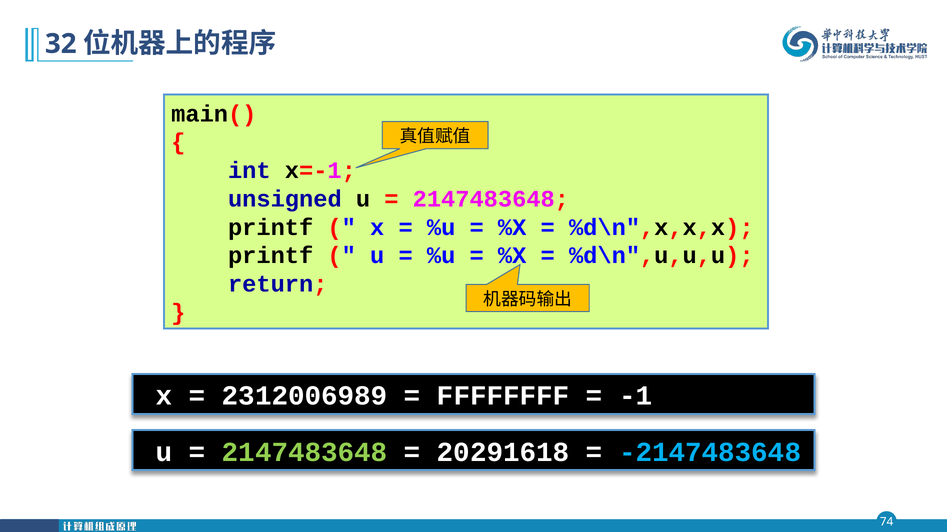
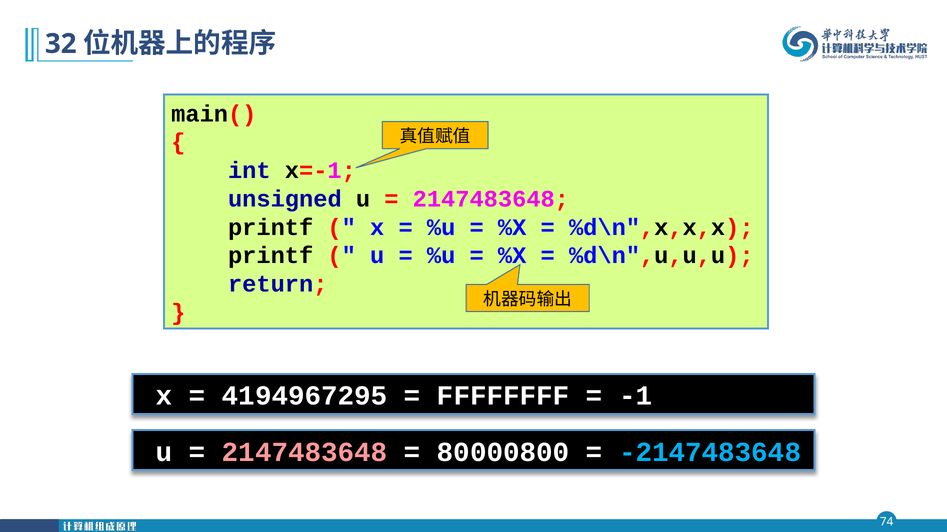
2312006989: 2312006989 -> 4194967295 (305, 396)
2147483648 colour: light green -> pink (305, 452)
20291618: 20291618 -> 80000800 (503, 452)
